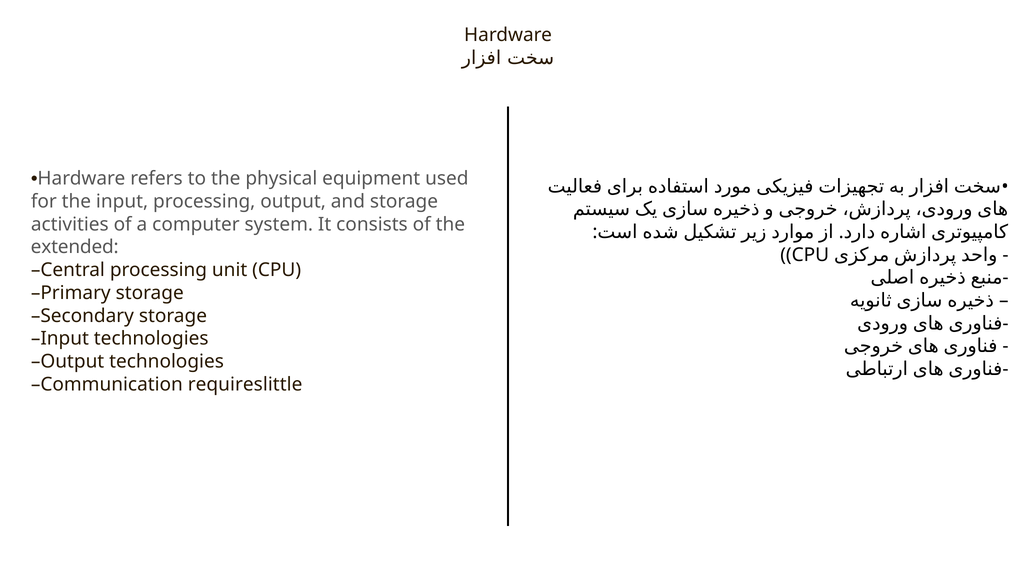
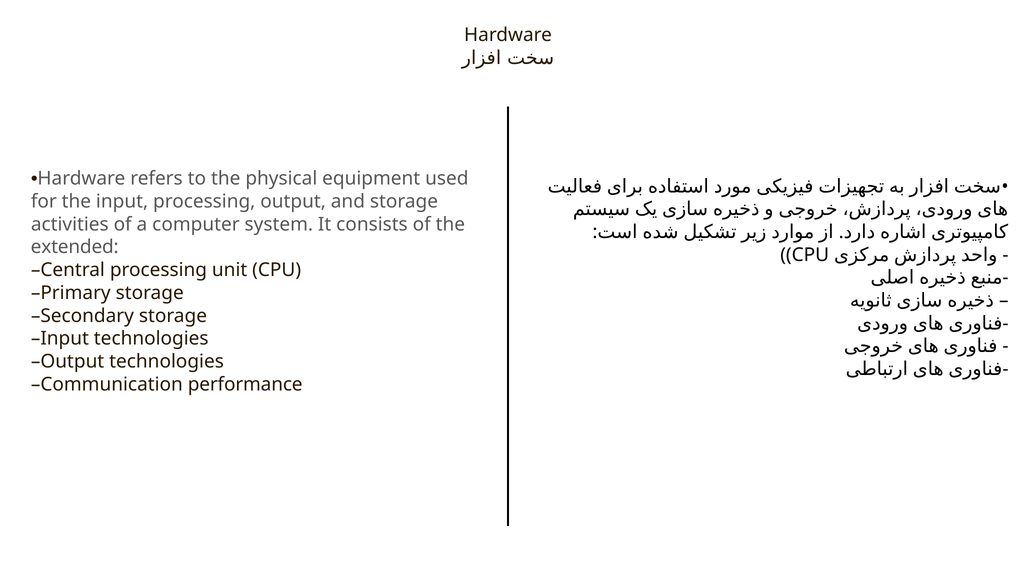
requireslittle: requireslittle -> performance (245, 385)
